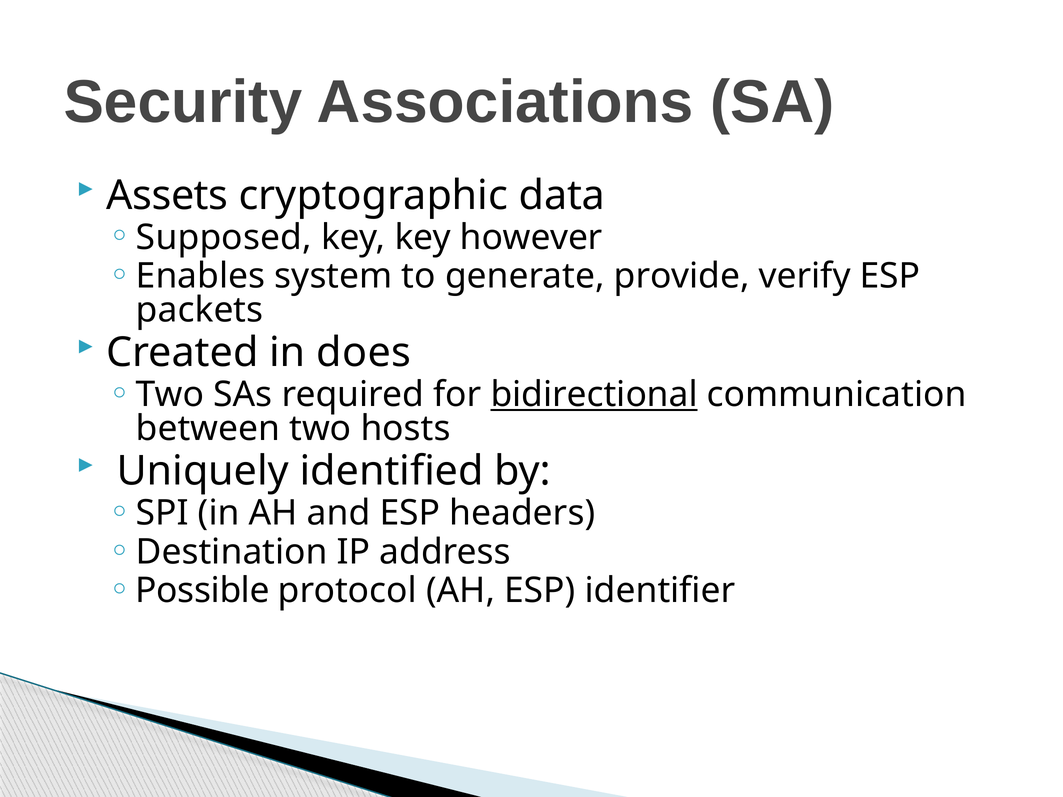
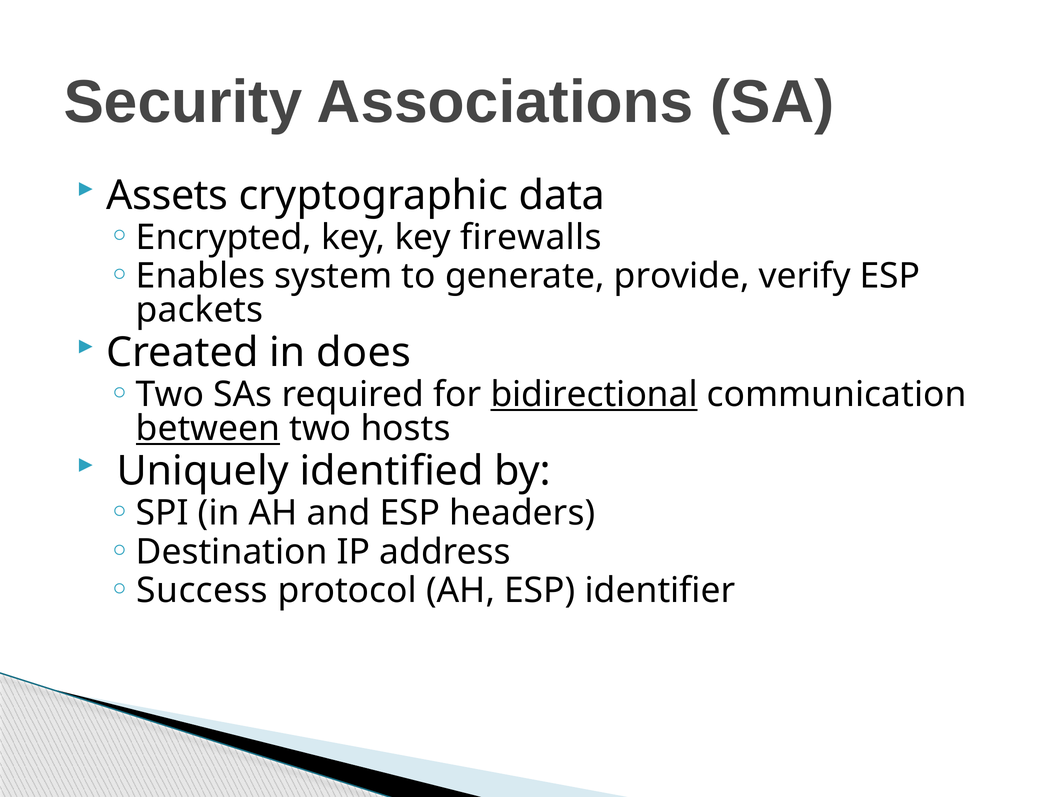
Supposed: Supposed -> Encrypted (224, 238)
however: however -> firewalls (531, 238)
between underline: none -> present (208, 429)
Possible: Possible -> Success (202, 591)
